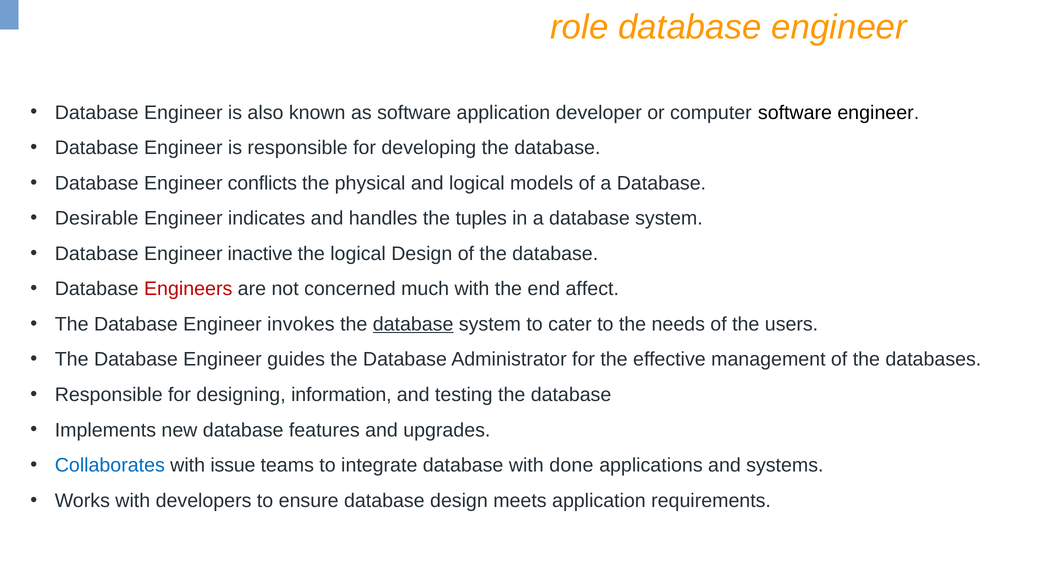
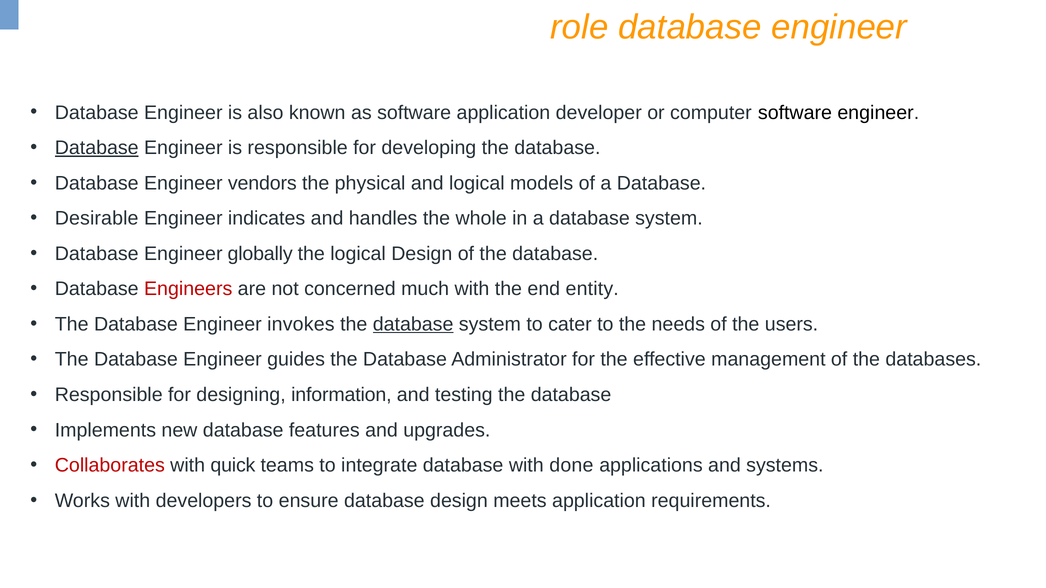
Database underline: none -> present (97, 148)
conflicts: conflicts -> vendors (262, 183)
tuples: tuples -> whole (481, 219)
inactive: inactive -> globally (260, 254)
affect: affect -> entity (592, 289)
Collaborates colour: blue -> red (110, 466)
issue: issue -> quick (233, 466)
